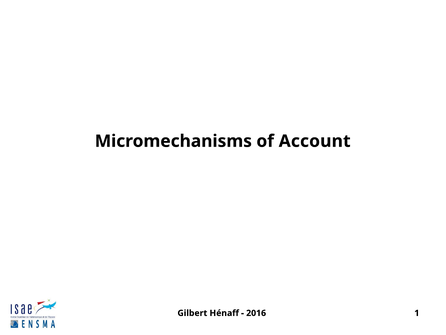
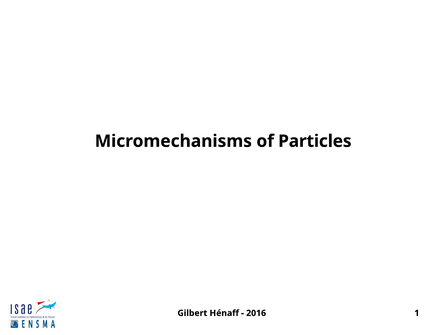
Account: Account -> Particles (315, 141)
